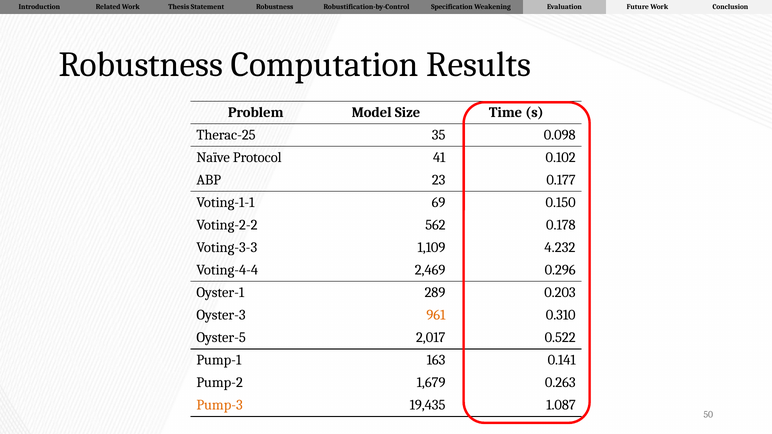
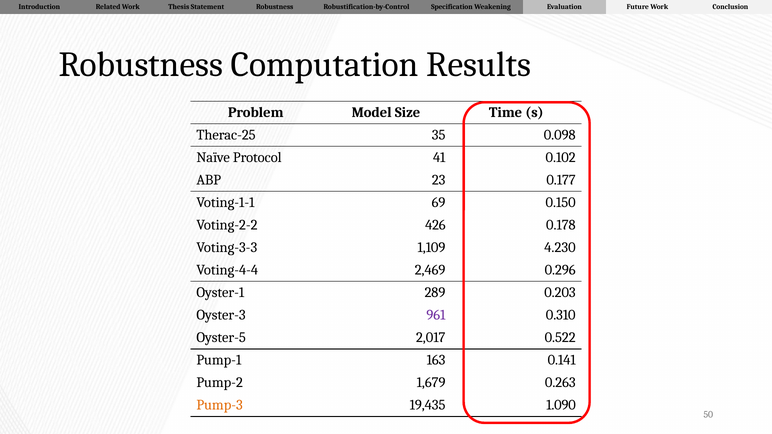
562: 562 -> 426 (435, 225)
4.232: 4.232 -> 4.230 (560, 248)
961 colour: orange -> purple (436, 315)
1.087: 1.087 -> 1.090 (561, 405)
